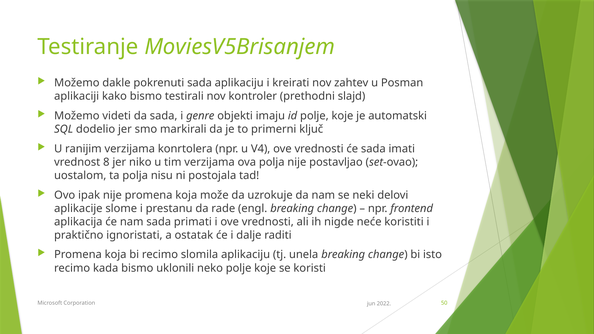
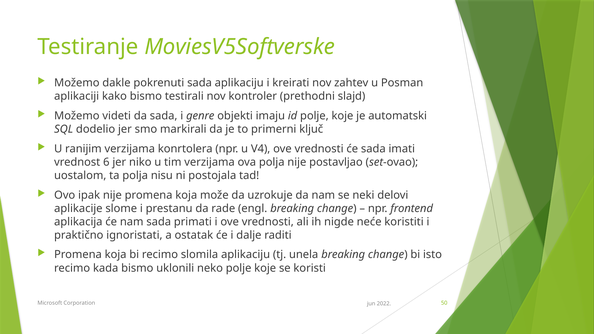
MoviesV5Brisanjem: MoviesV5Brisanjem -> MoviesV5Softverske (240, 47)
8: 8 -> 6 (106, 162)
